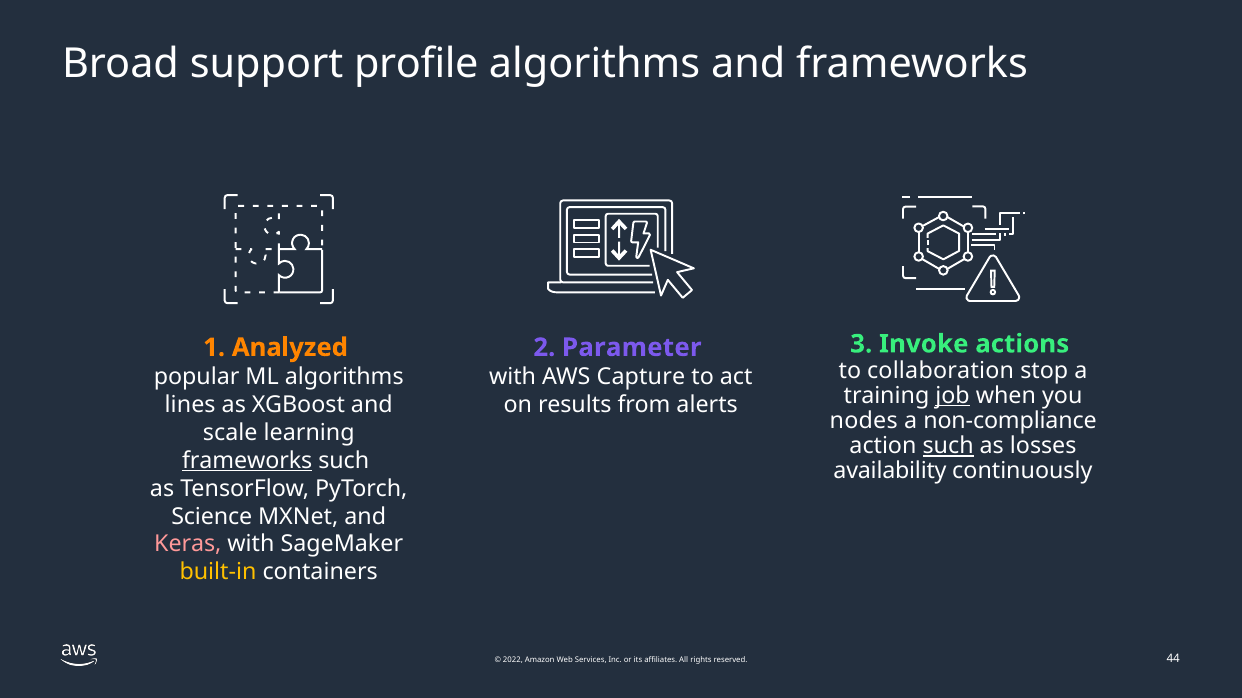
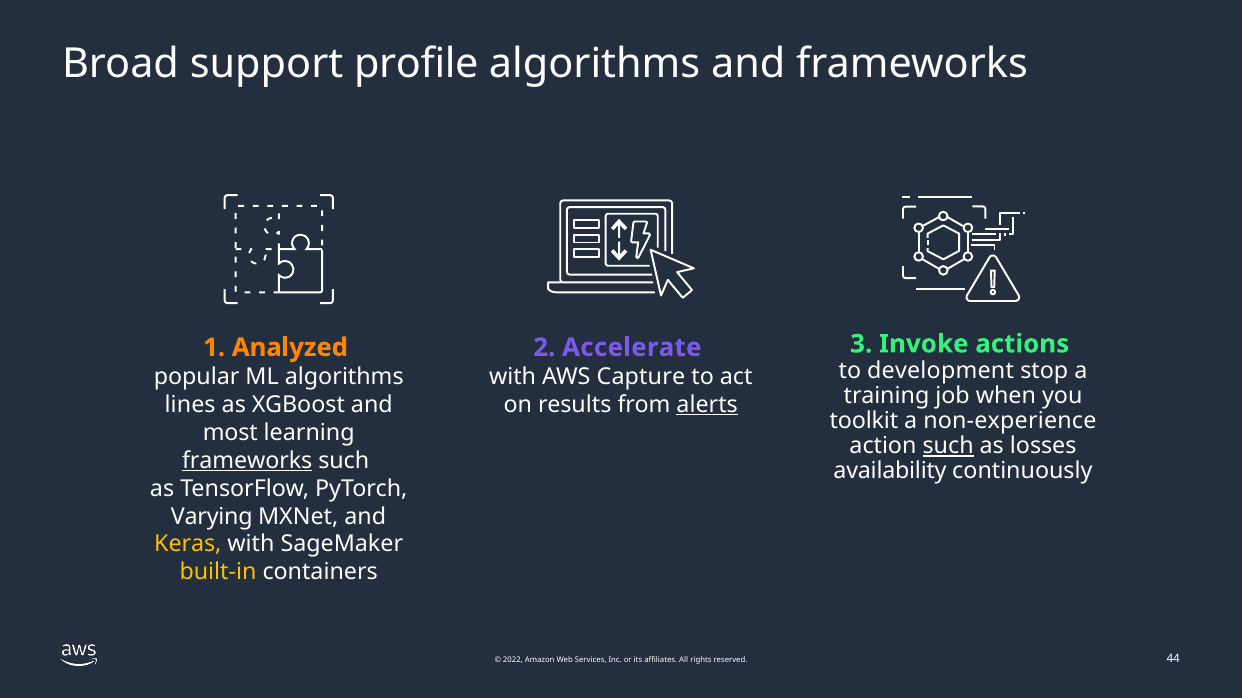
Parameter: Parameter -> Accelerate (632, 348)
collaboration: collaboration -> development (941, 371)
job underline: present -> none (953, 396)
alerts underline: none -> present (707, 405)
nodes: nodes -> toolkit (864, 421)
non-compliance: non-compliance -> non-experience (1010, 421)
scale: scale -> most (230, 433)
Science: Science -> Varying (212, 517)
Keras colour: pink -> yellow (188, 545)
